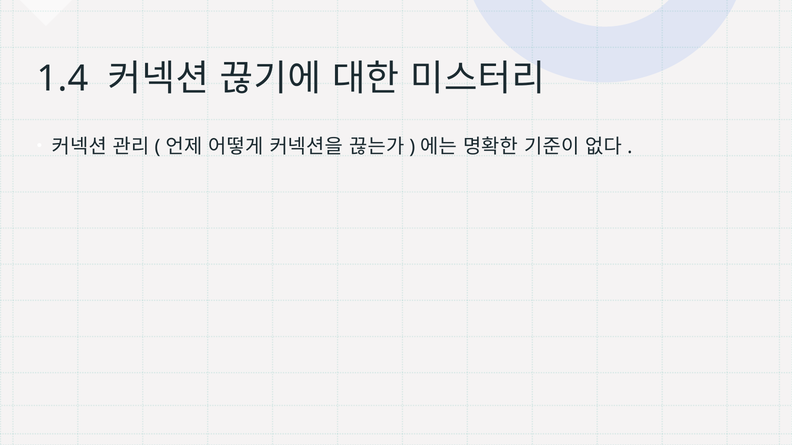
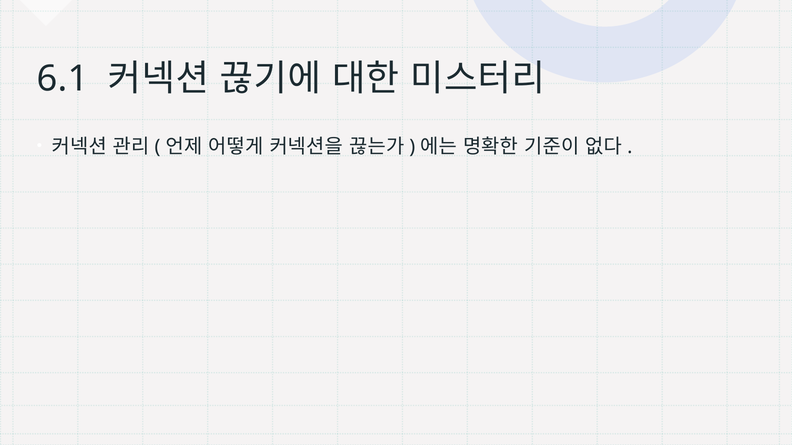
1.4: 1.4 -> 6.1 (63, 79)
